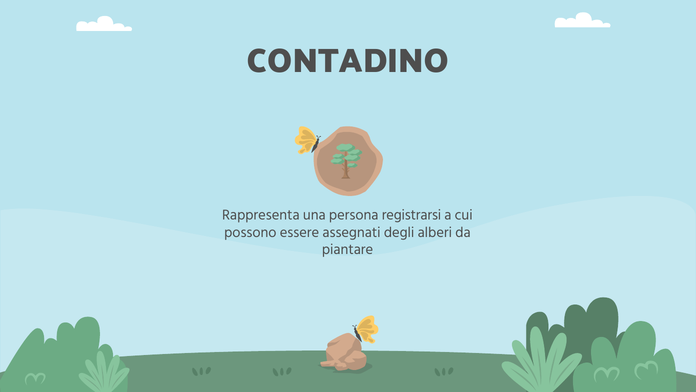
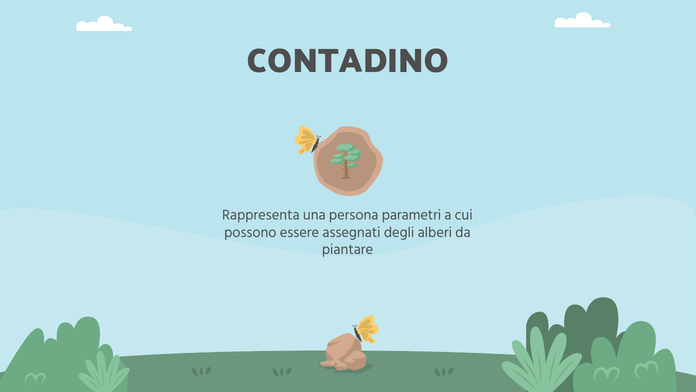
registrarsi: registrarsi -> parametri (411, 215)
